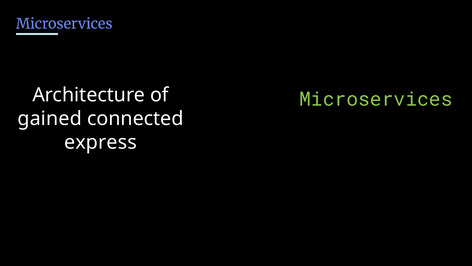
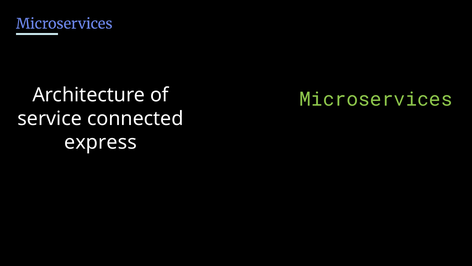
gained: gained -> service (50, 118)
